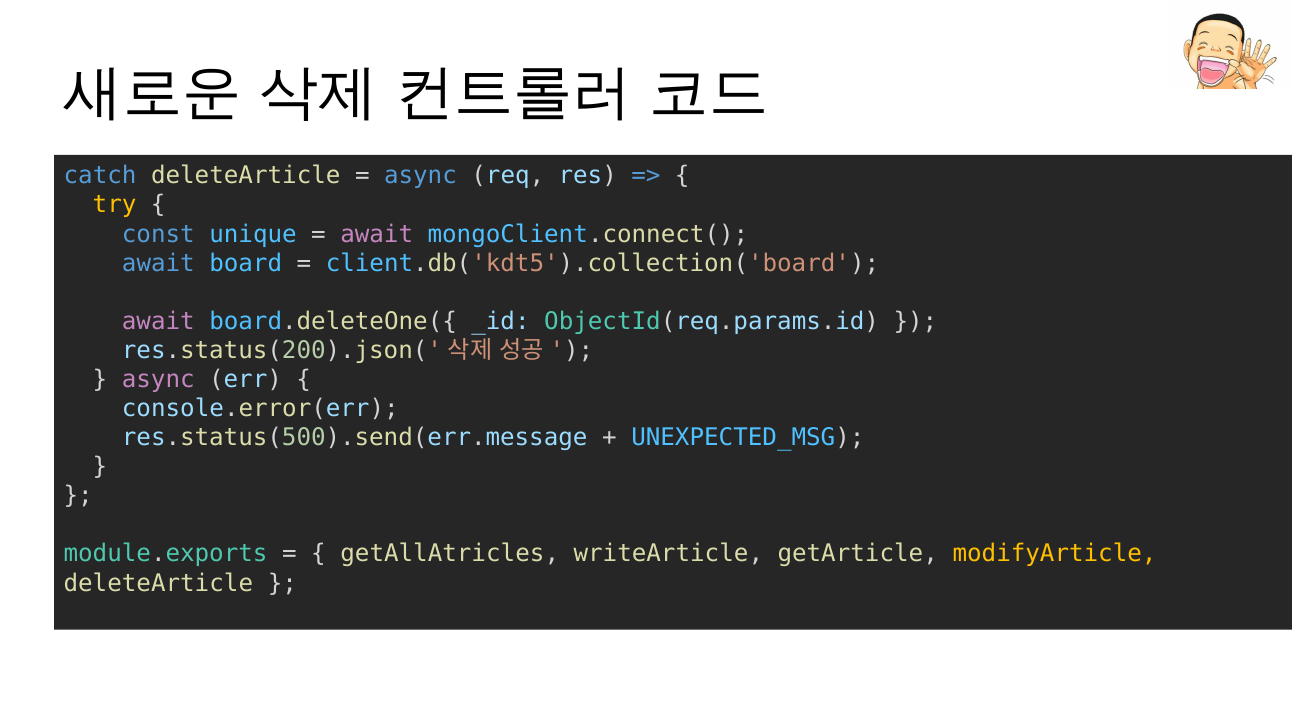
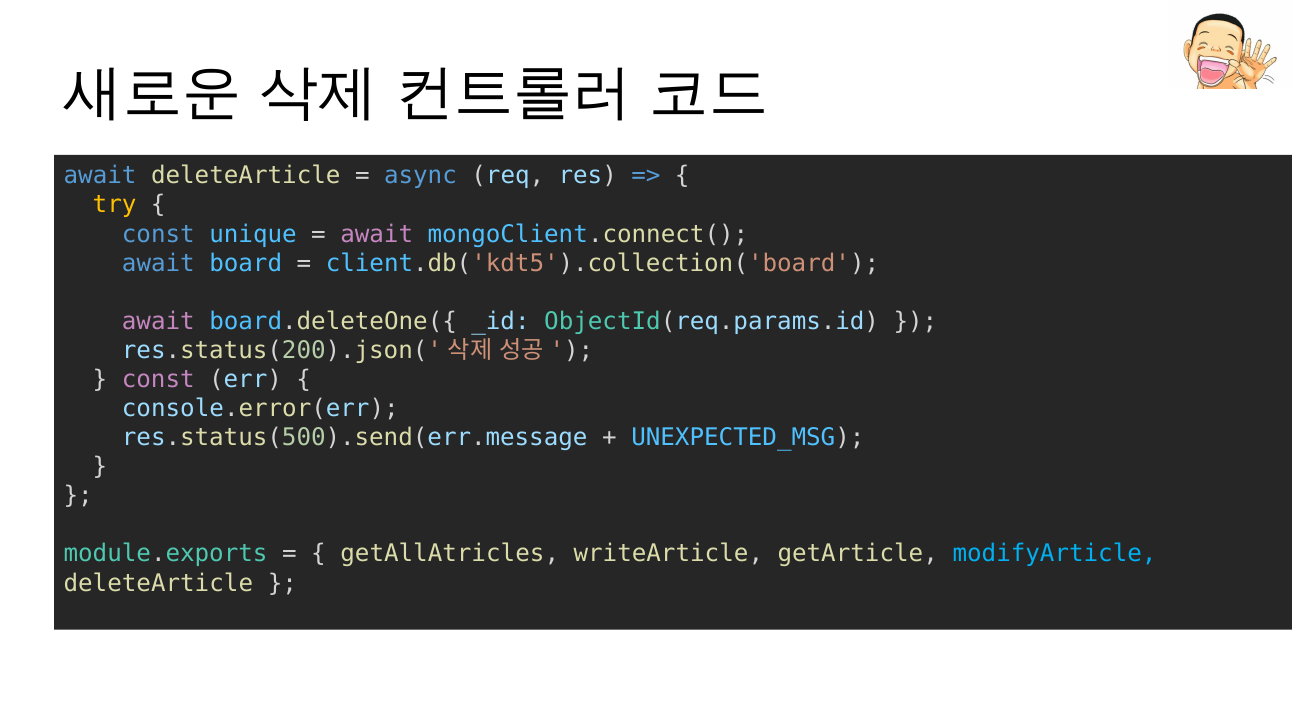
catch: catch -> await (100, 176)
async: async -> const (158, 379)
modifyArticle colour: yellow -> light blue (1055, 554)
